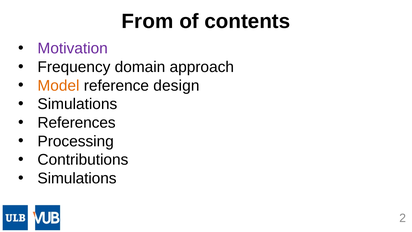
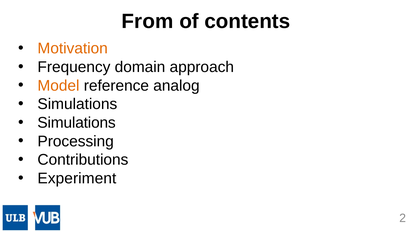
Motivation colour: purple -> orange (73, 48)
design: design -> analog (176, 86)
References: References -> Simulations (77, 123)
Simulations: Simulations -> Experiment (77, 178)
